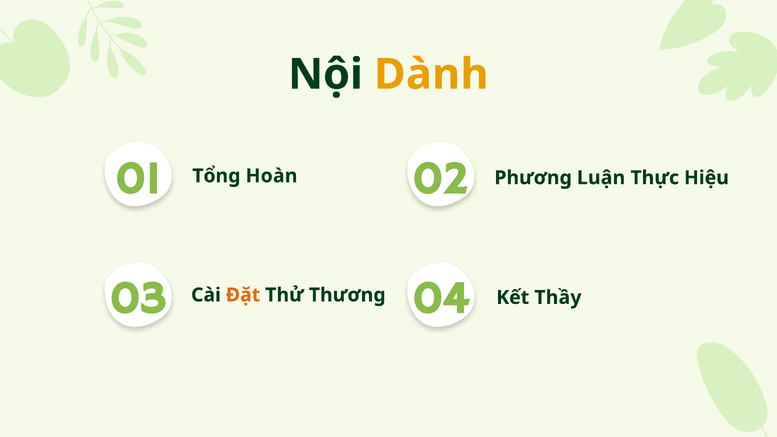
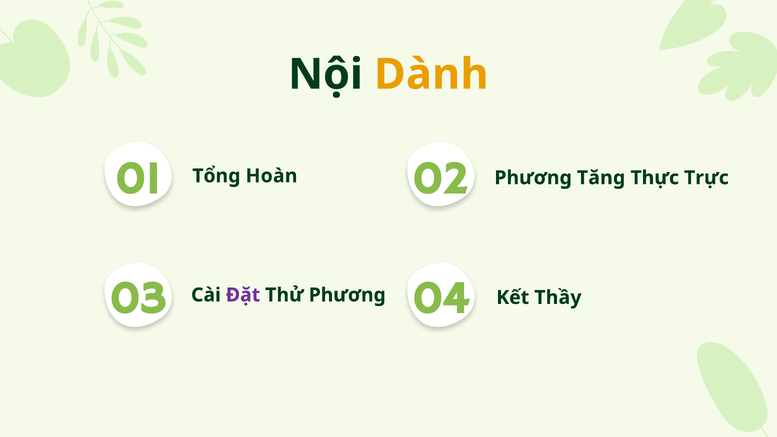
Luận: Luận -> Tăng (601, 178)
Hiệu: Hiệu -> Trực (706, 178)
Đặt colour: orange -> purple (243, 295)
Thử Thương: Thương -> Phương (347, 295)
